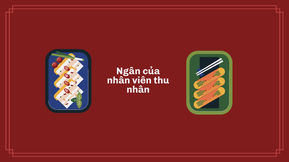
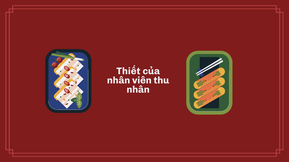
Ngân: Ngân -> Thiết (128, 71)
